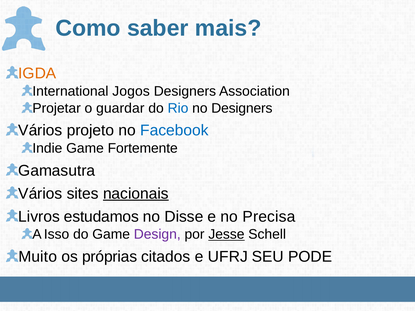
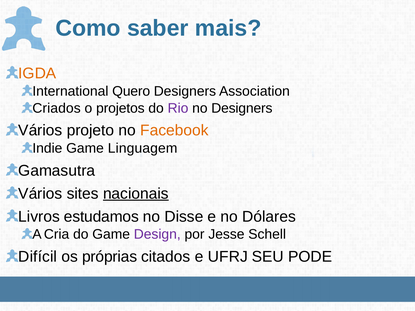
Jogos: Jogos -> Quero (131, 91)
Projetar: Projetar -> Criados (57, 108)
guardar: guardar -> projetos (120, 108)
Rio colour: blue -> purple (178, 108)
Facebook colour: blue -> orange (174, 131)
Fortemente: Fortemente -> Linguagem (143, 148)
Precisa: Precisa -> Dólares (269, 217)
Isso: Isso -> Cria (57, 235)
Jesse underline: present -> none (226, 235)
Muito: Muito -> Difícil (38, 257)
